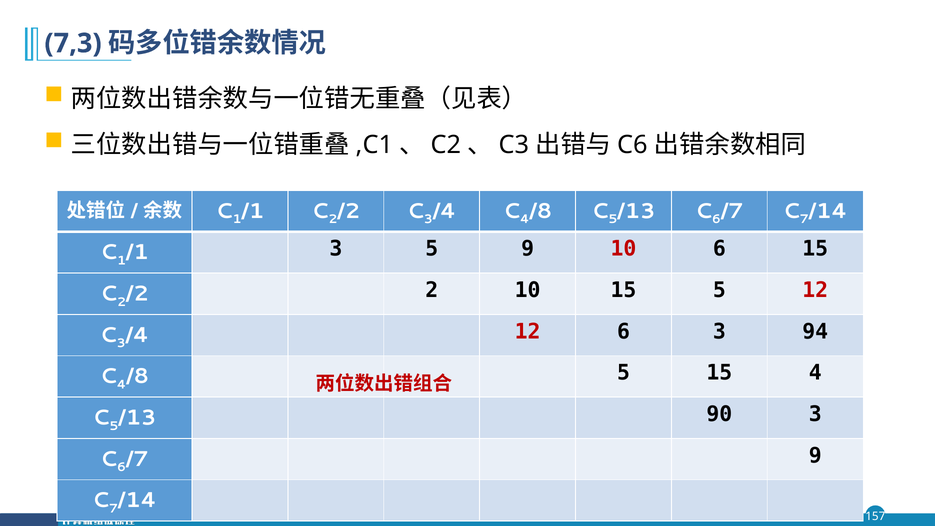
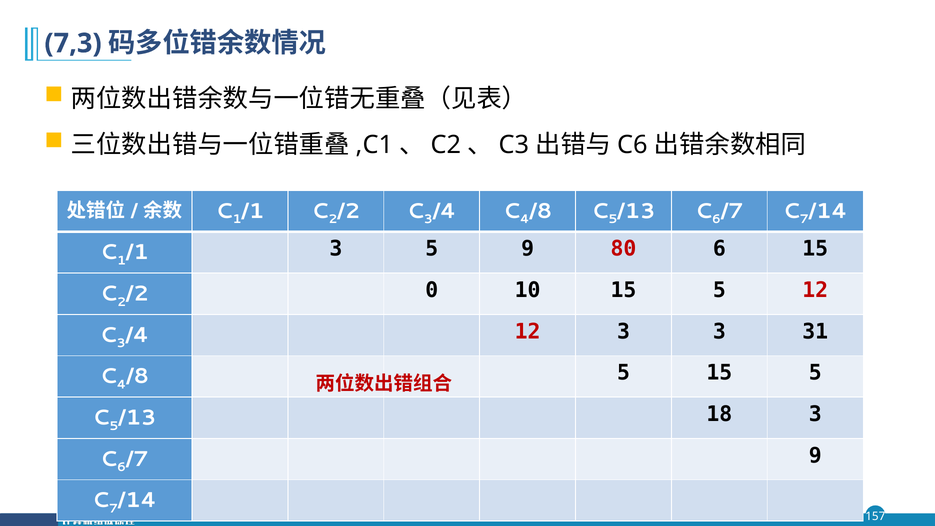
9 10: 10 -> 80 (623, 249)
2: 2 -> 0 (432, 290)
12 6: 6 -> 3 (623, 331)
94: 94 -> 31 (815, 331)
5 15 4: 4 -> 5 (815, 373)
90: 90 -> 18 (719, 414)
